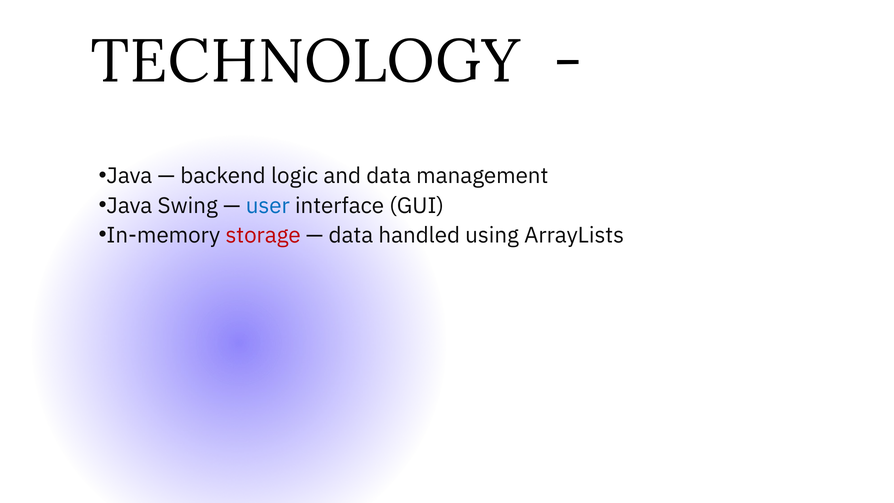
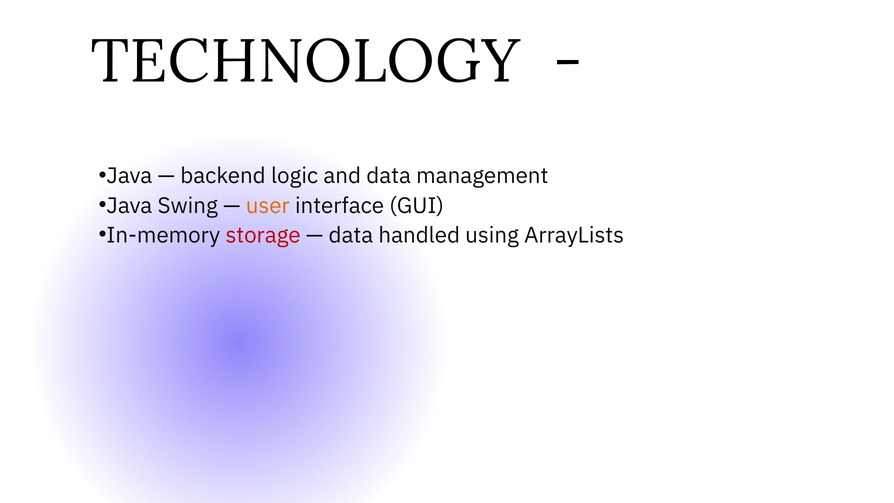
user colour: blue -> orange (268, 206)
